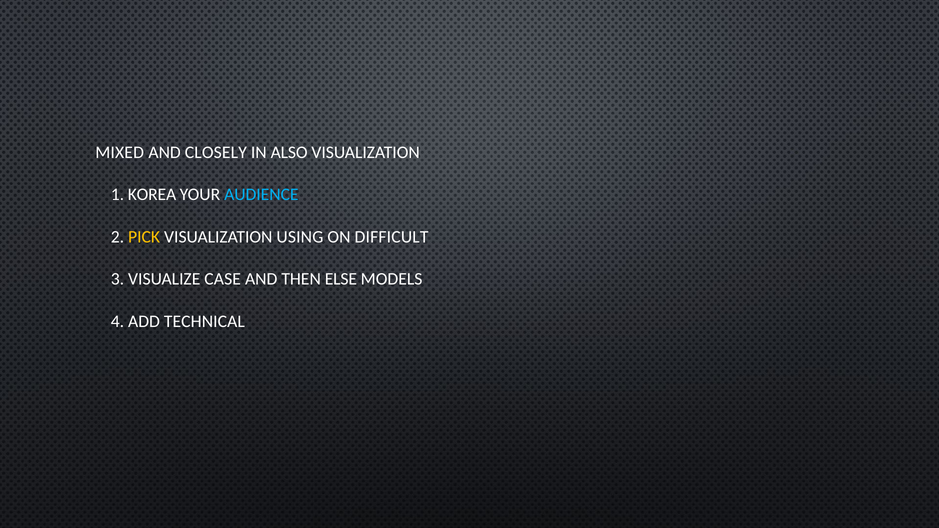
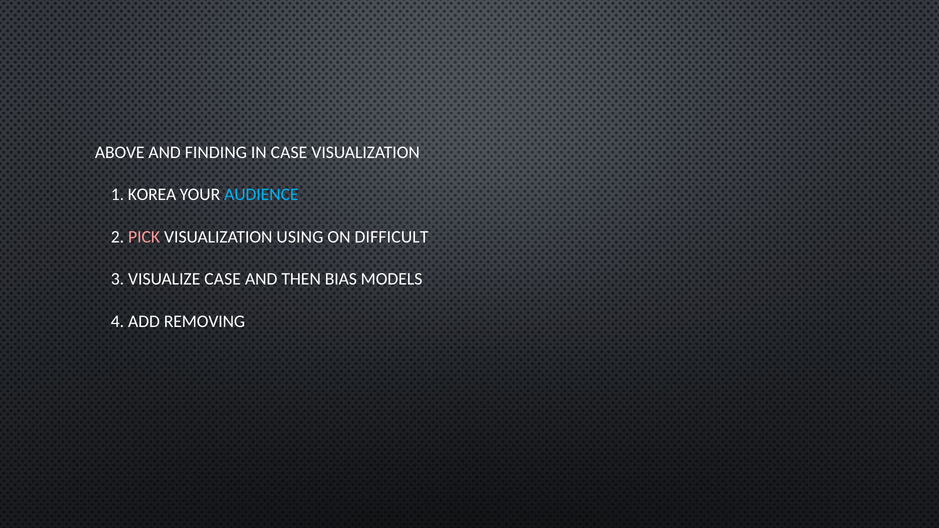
MIXED: MIXED -> ABOVE (120, 152)
CLOSELY: CLOSELY -> FINDING (216, 152)
IN ALSO: ALSO -> CASE (289, 152)
PICK colour: yellow -> pink (144, 237)
ELSE: ELSE -> BIAS (341, 279)
TECHNICAL: TECHNICAL -> REMOVING (204, 321)
